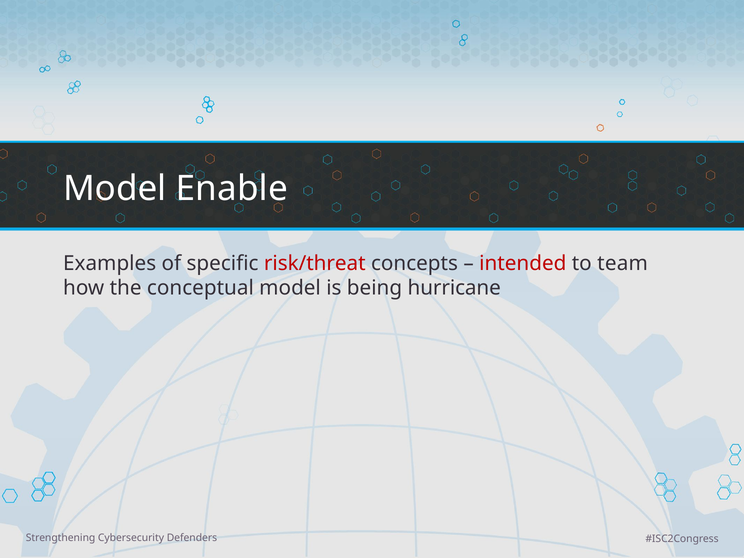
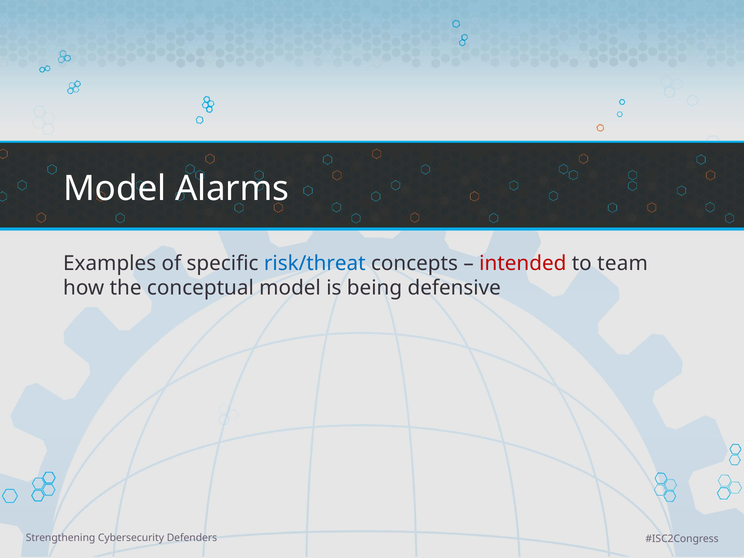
Enable: Enable -> Alarms (232, 188)
risk/threat colour: red -> blue (315, 263)
hurricane: hurricane -> defensive (454, 288)
